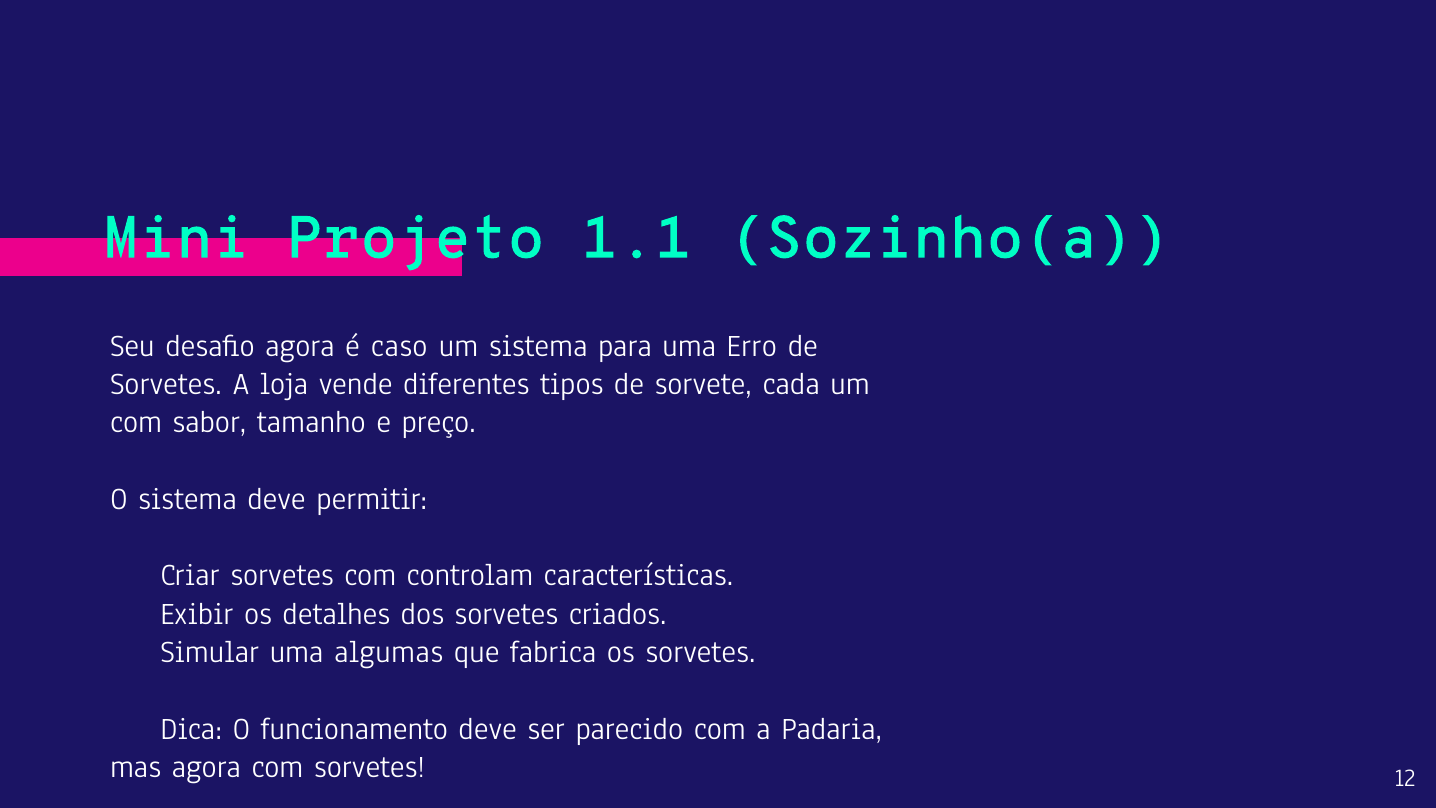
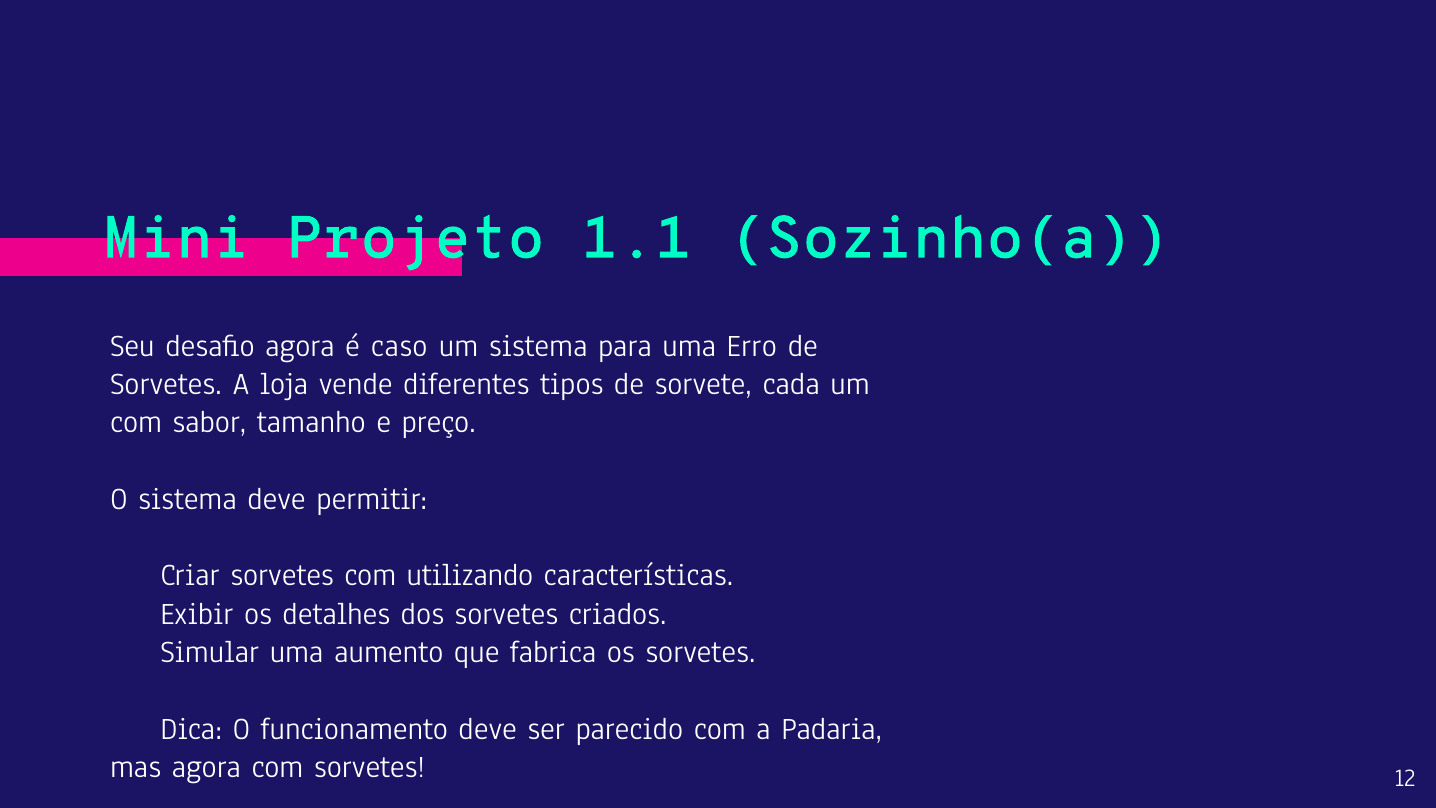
controlam: controlam -> utilizando (470, 575)
algumas: algumas -> aumento (389, 652)
